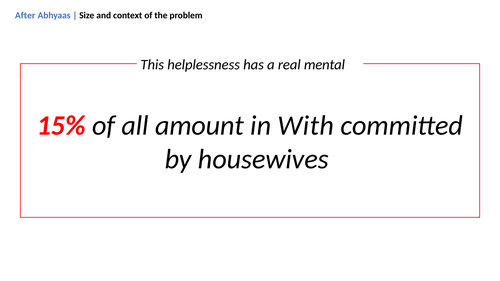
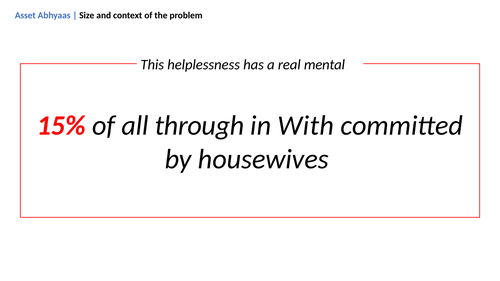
After: After -> Asset (25, 15)
amount: amount -> through (200, 126)
